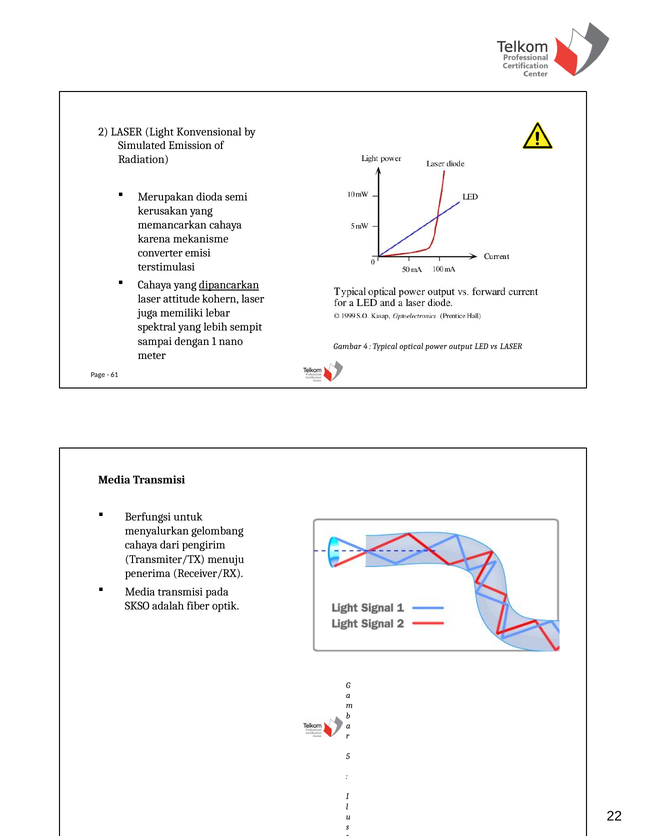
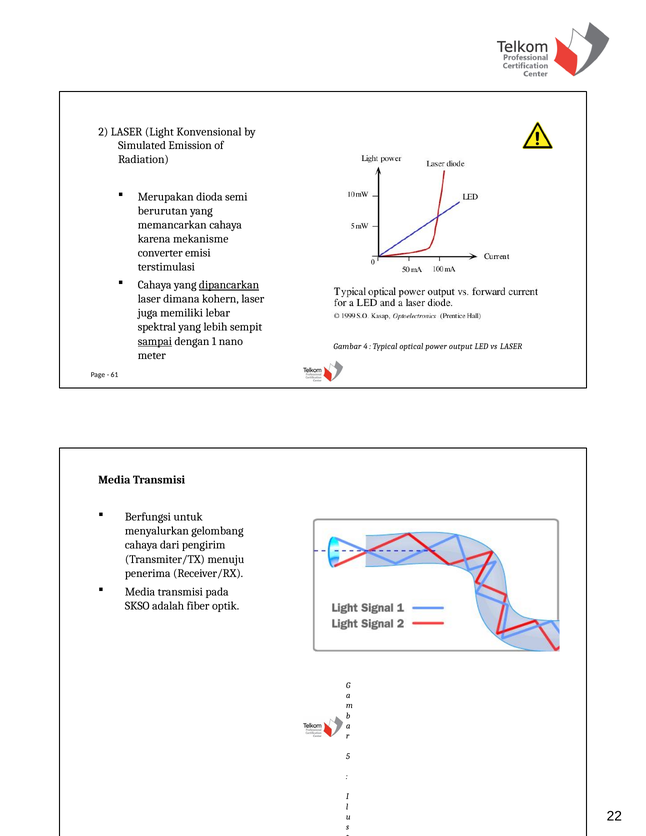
kerusakan: kerusakan -> berurutan (163, 211)
attitude: attitude -> dimana (181, 299)
sampai underline: none -> present (155, 341)
